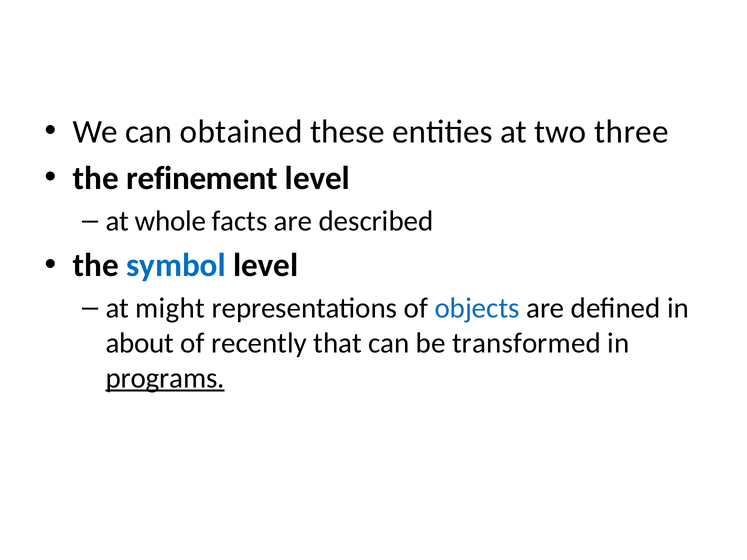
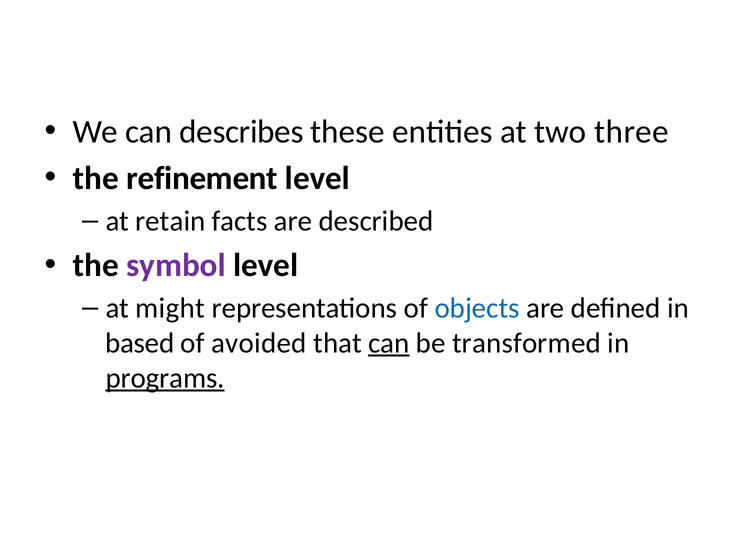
obtained: obtained -> describes (241, 132)
whole: whole -> retain (170, 221)
symbol colour: blue -> purple (176, 265)
about: about -> based (140, 343)
recently: recently -> avoided (259, 343)
can underline: none -> present (389, 343)
